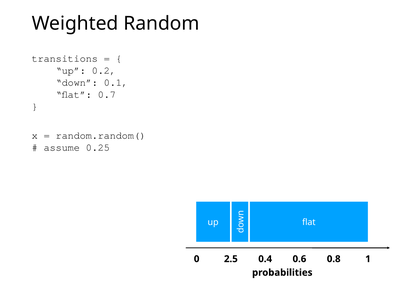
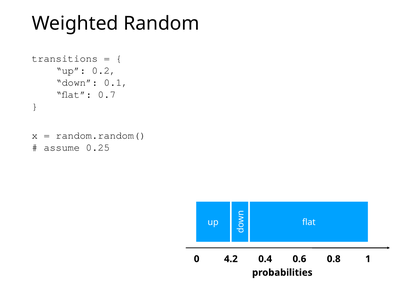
2.5: 2.5 -> 4.2 (231, 259)
